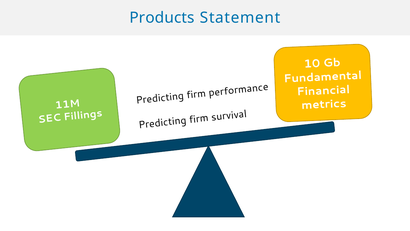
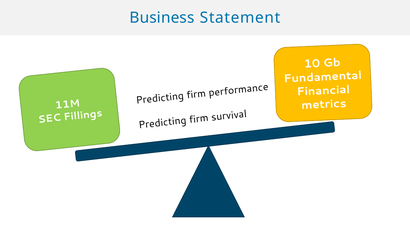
Products: Products -> Business (162, 18)
